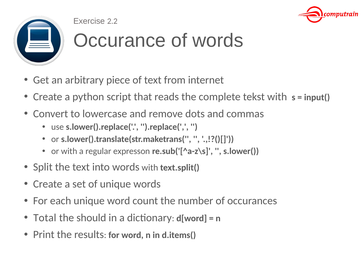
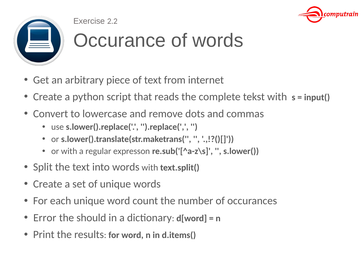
Total: Total -> Error (45, 218)
